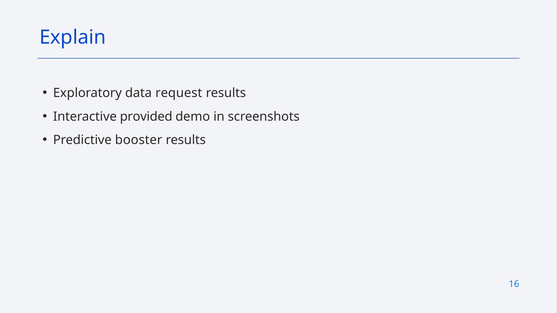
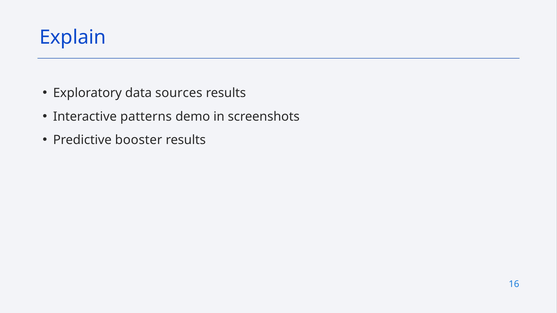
request: request -> sources (179, 93)
provided: provided -> patterns (146, 117)
